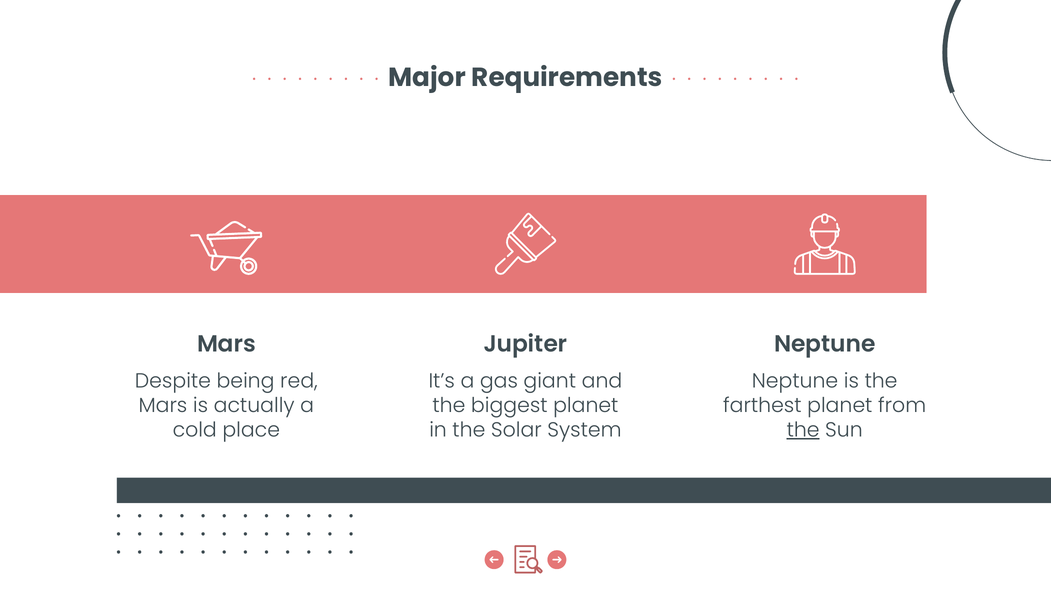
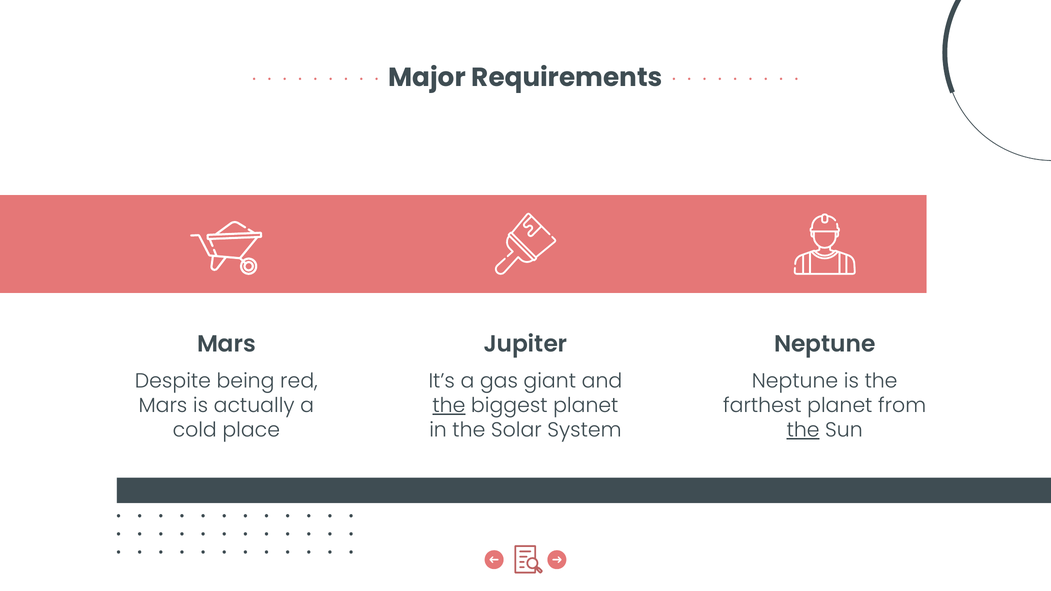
the underline: none -> present (449, 406)
